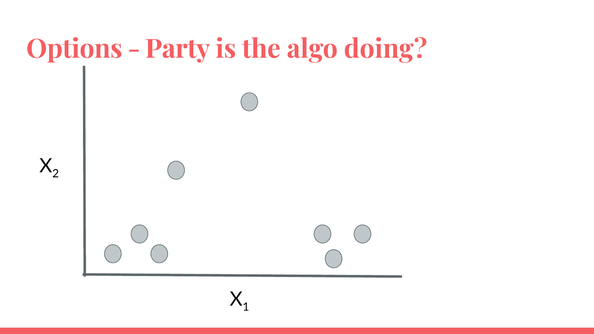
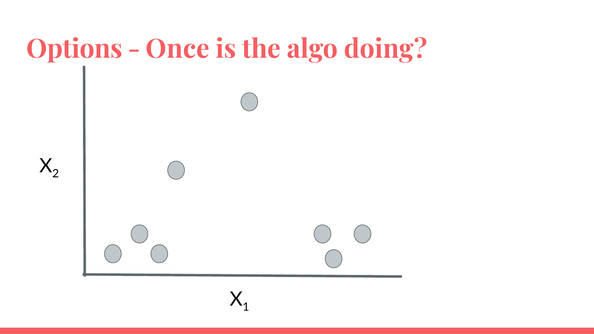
Party: Party -> Once (177, 49)
